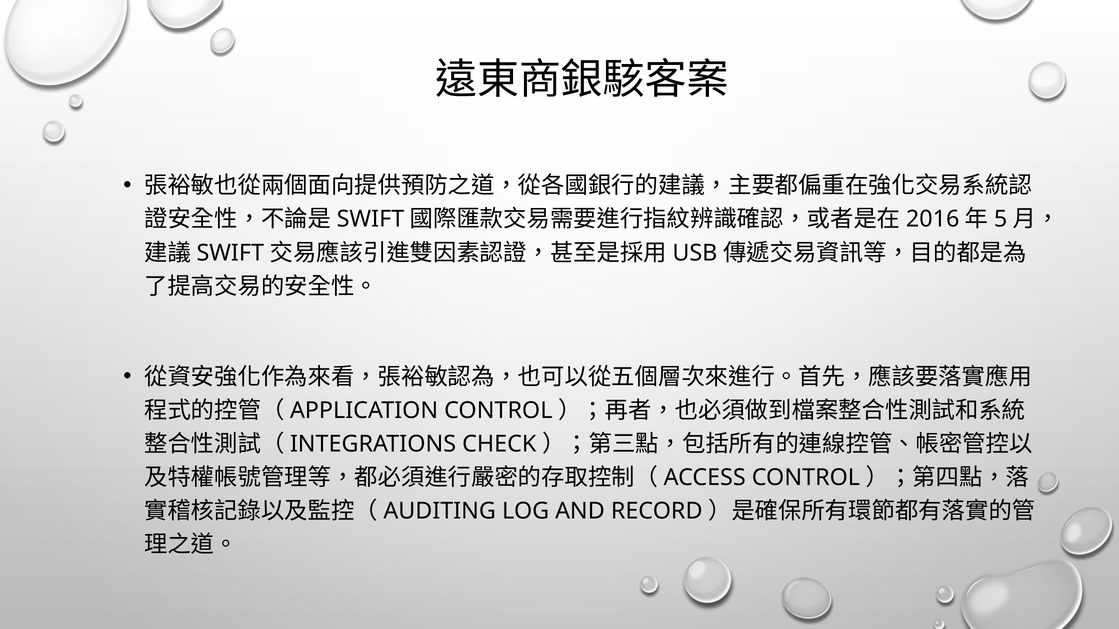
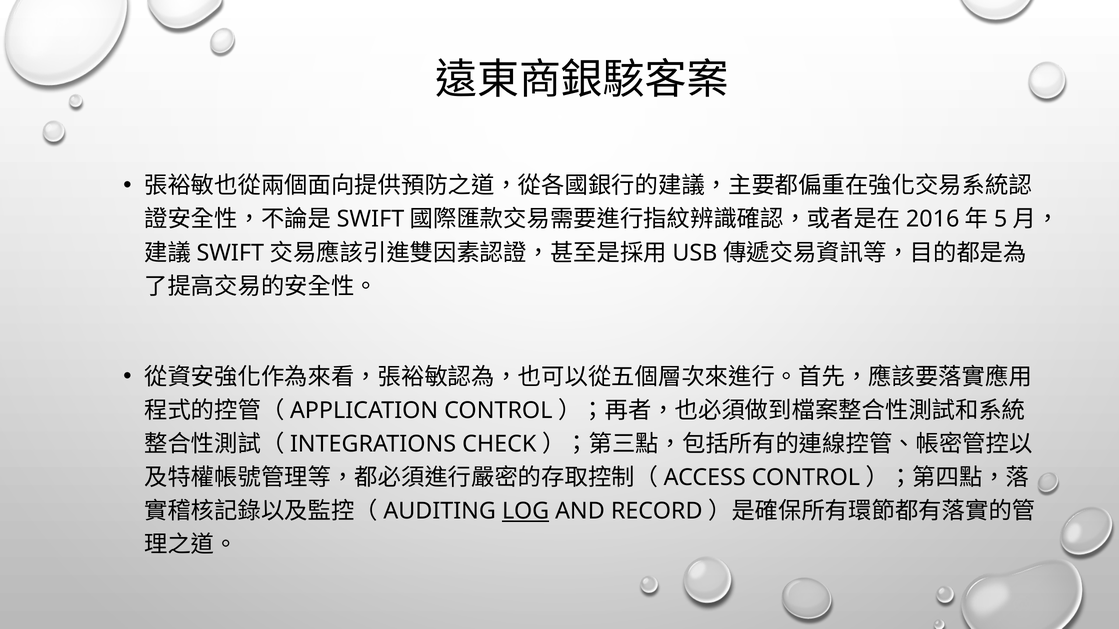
LOG underline: none -> present (526, 512)
